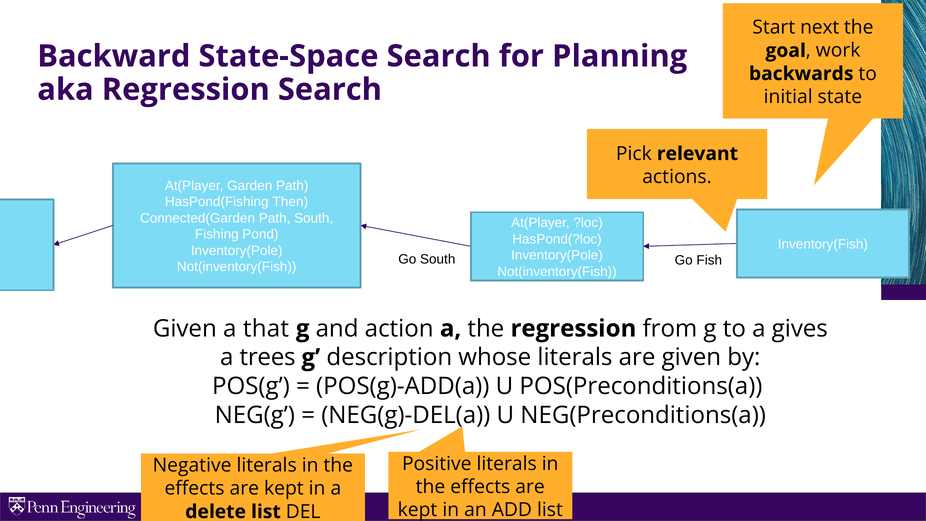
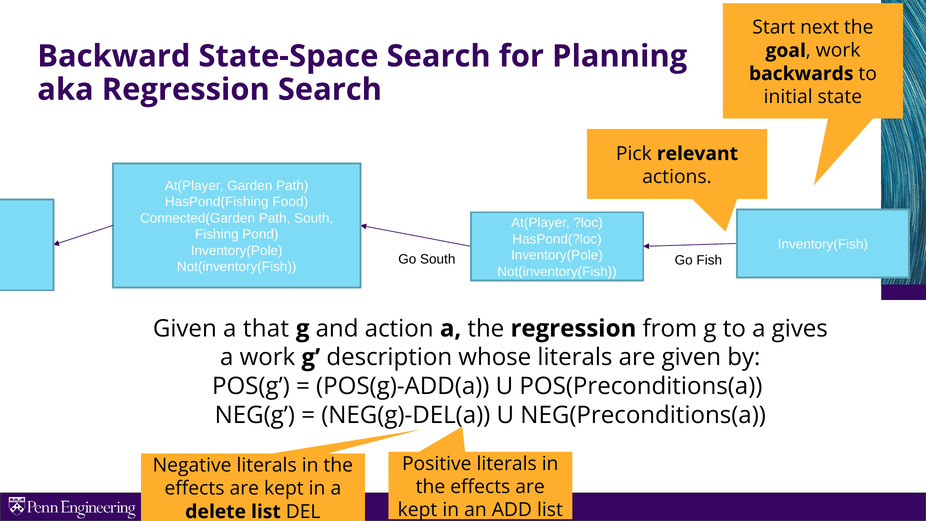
Then: Then -> Food (290, 202)
a trees: trees -> work (267, 357)
